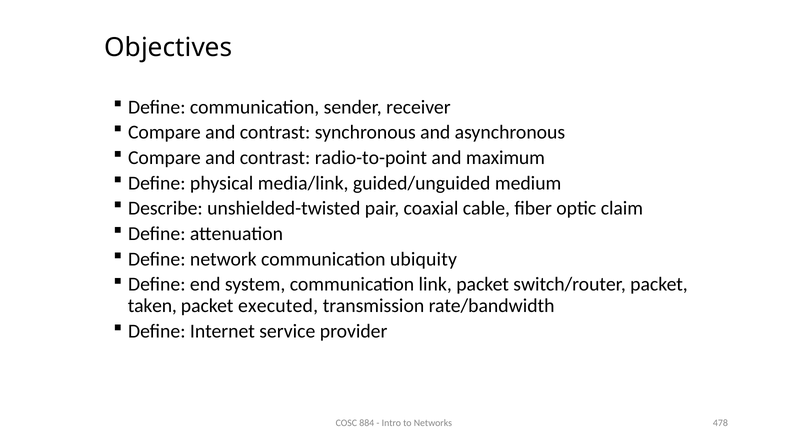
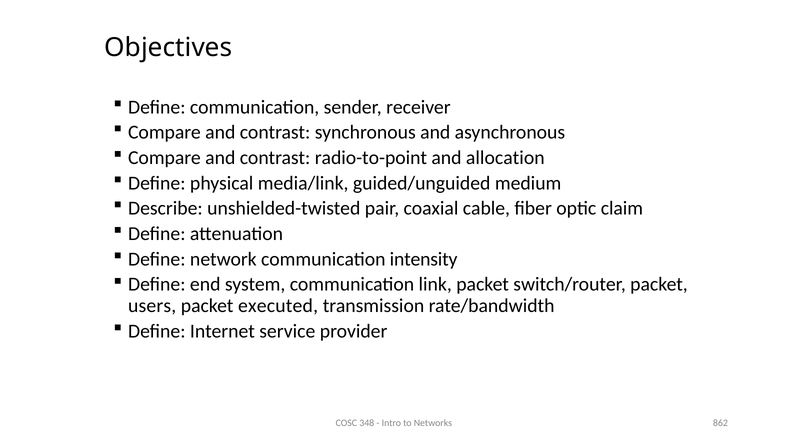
maximum: maximum -> allocation (505, 158)
ubiquity: ubiquity -> intensity (424, 259)
taken: taken -> users (152, 306)
884: 884 -> 348 (367, 423)
478: 478 -> 862 (720, 423)
